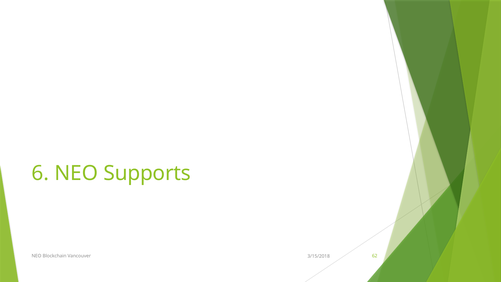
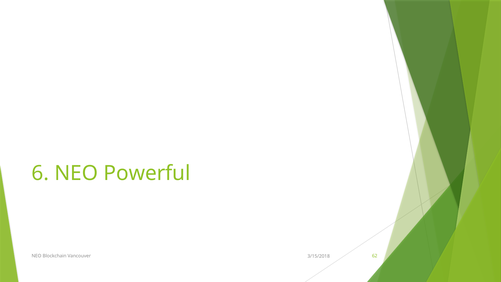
Supports: Supports -> Powerful (147, 173)
